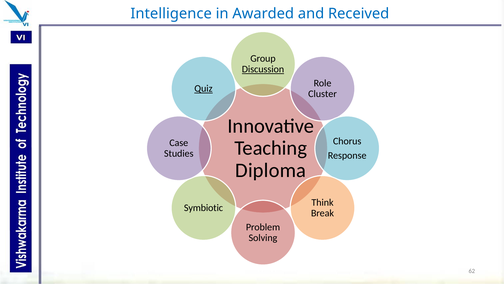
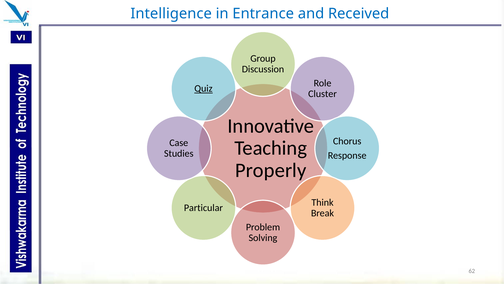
Awarded: Awarded -> Entrance (263, 14)
Discussion underline: present -> none (263, 69)
Diploma: Diploma -> Properly (271, 170)
Symbiotic: Symbiotic -> Particular (203, 208)
